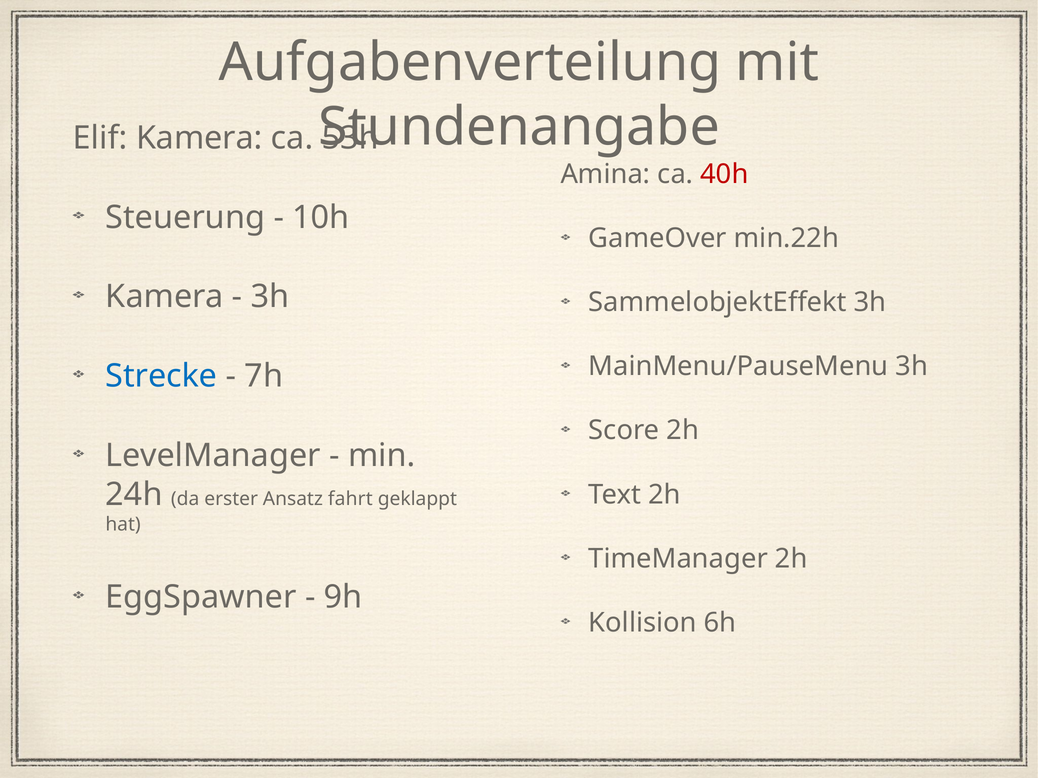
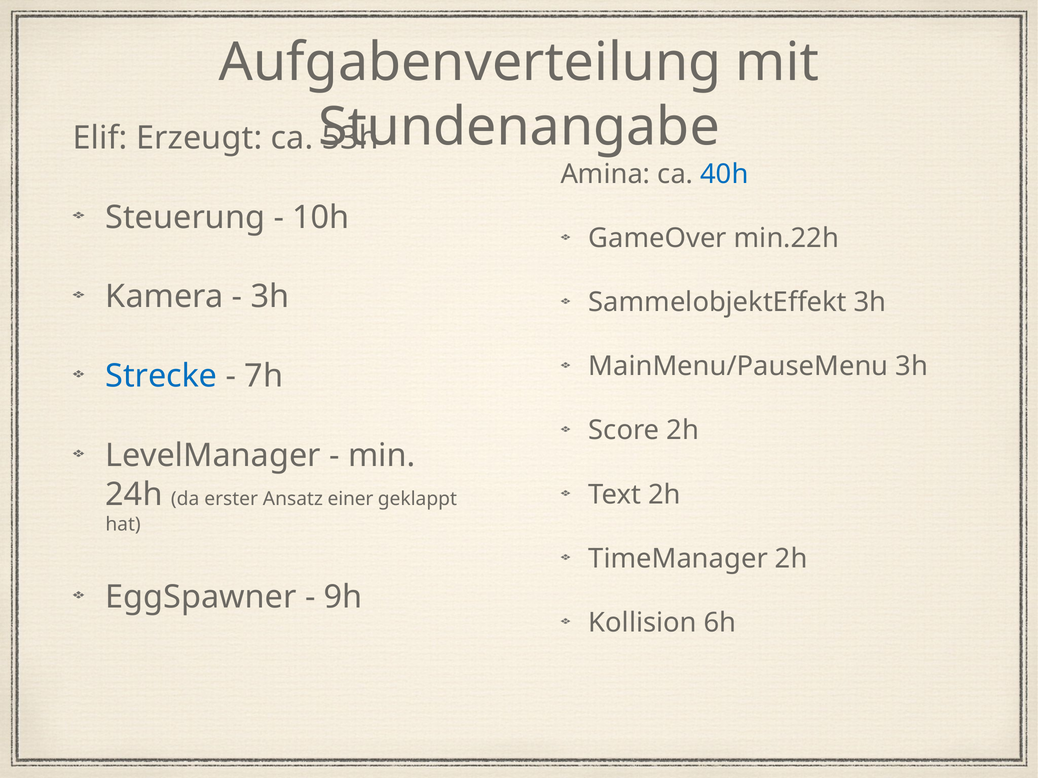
Elif Kamera: Kamera -> Erzeugt (199, 138)
40h colour: red -> blue (724, 175)
fahrt: fahrt -> einer (351, 499)
